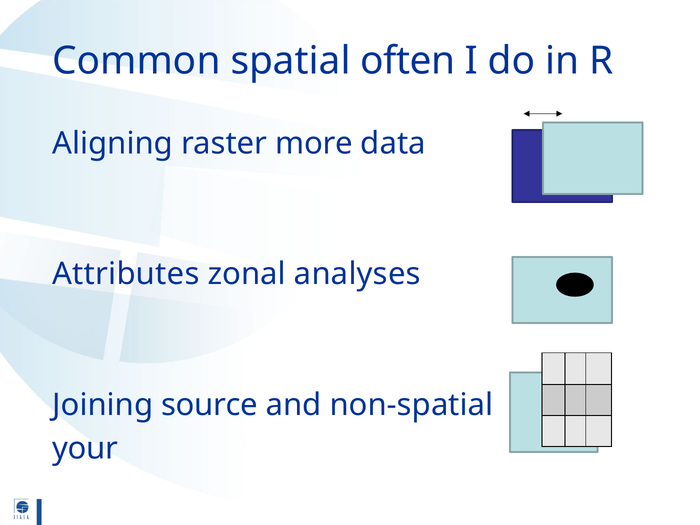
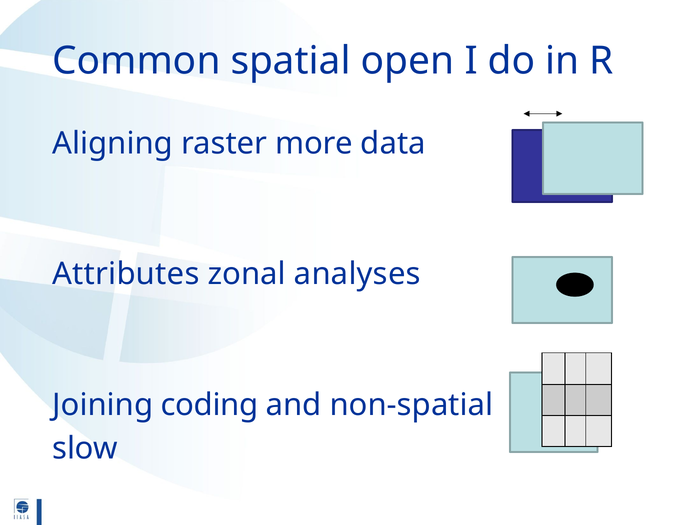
often: often -> open (408, 61)
source: source -> coding (210, 405)
your: your -> slow (85, 448)
